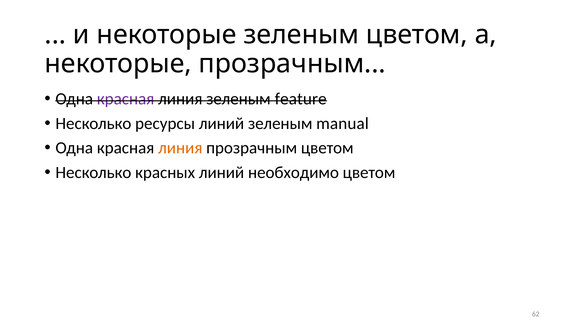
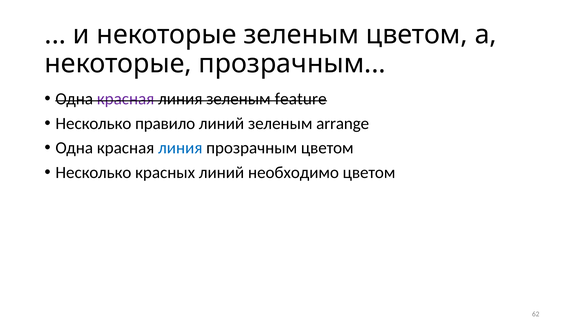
ресурсы: ресурсы -> правило (165, 123)
manual: manual -> arrange (343, 123)
линия colour: orange -> blue (180, 148)
